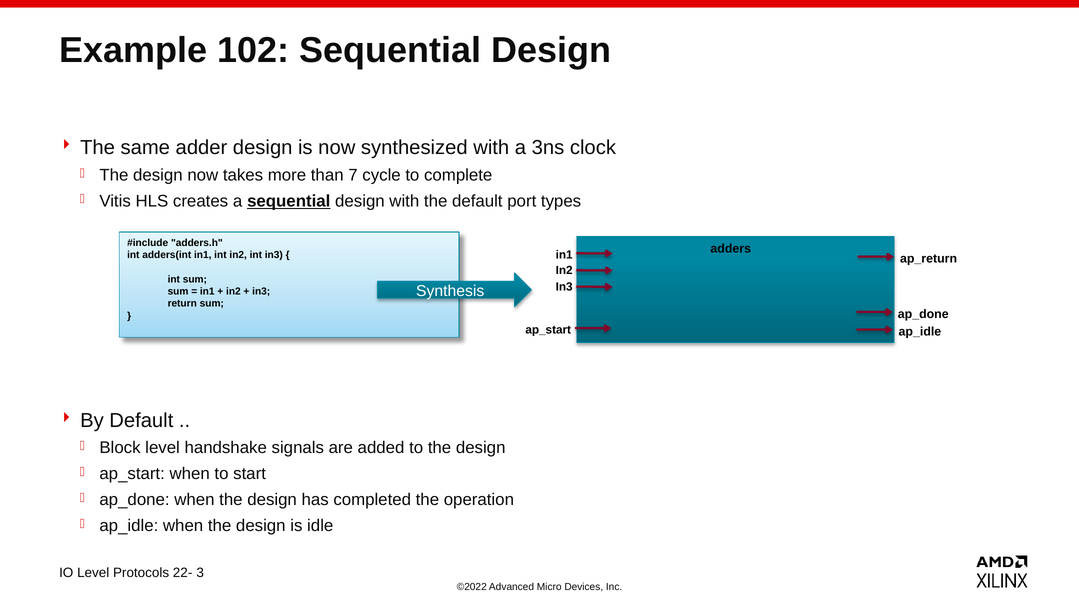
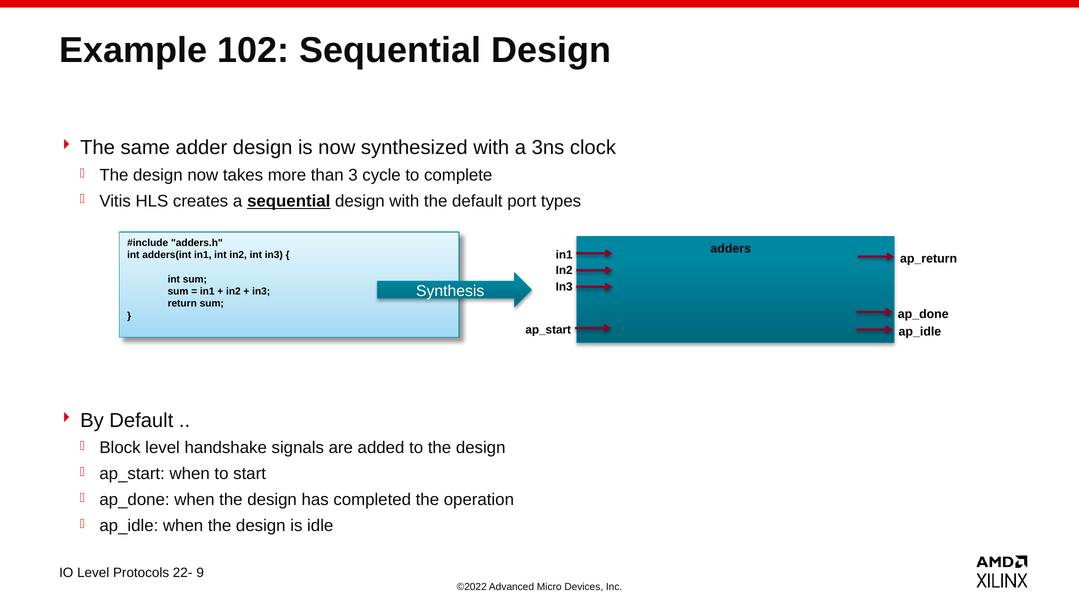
7: 7 -> 3 (353, 175)
3: 3 -> 9 (200, 573)
